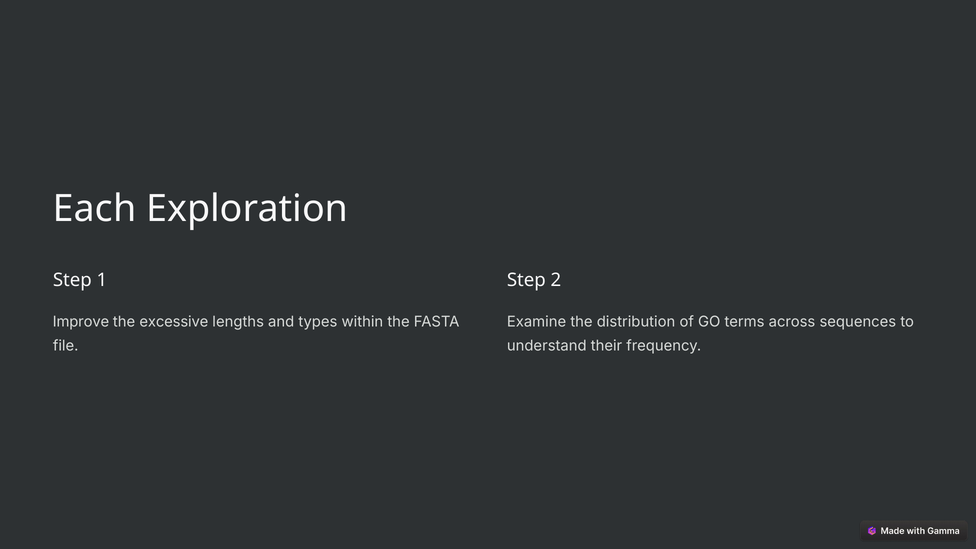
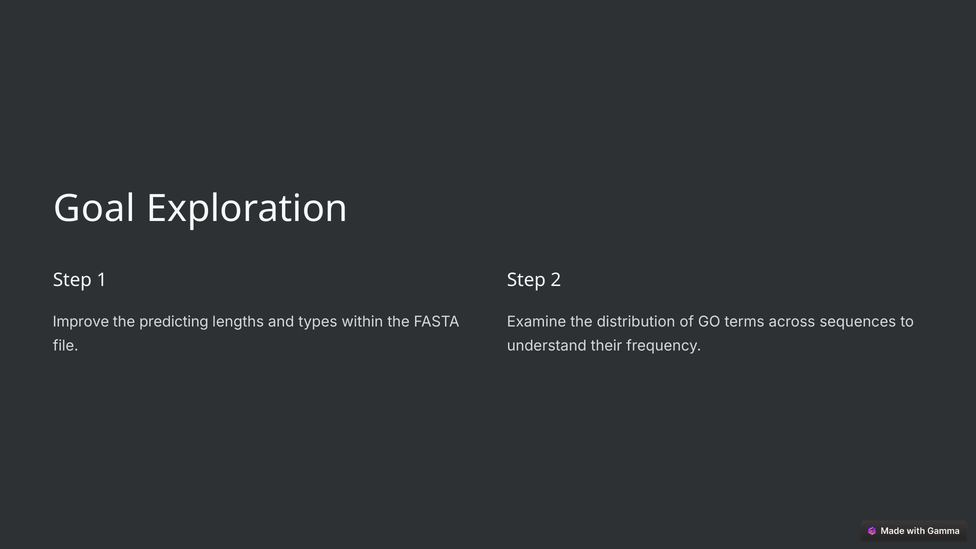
Each: Each -> Goal (94, 209)
excessive: excessive -> predicting (174, 322)
